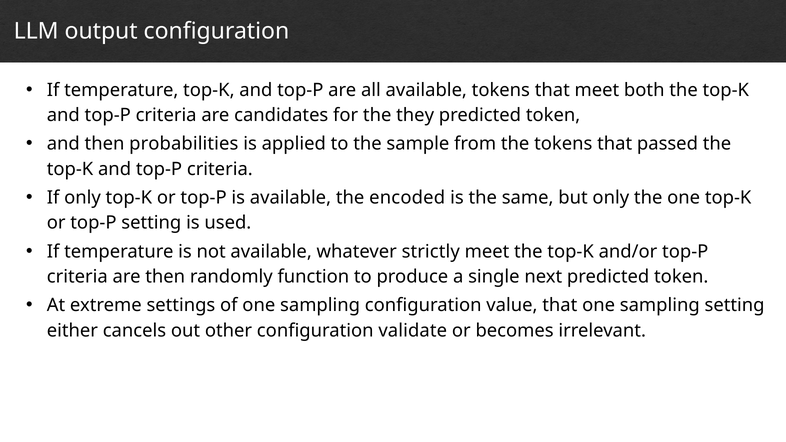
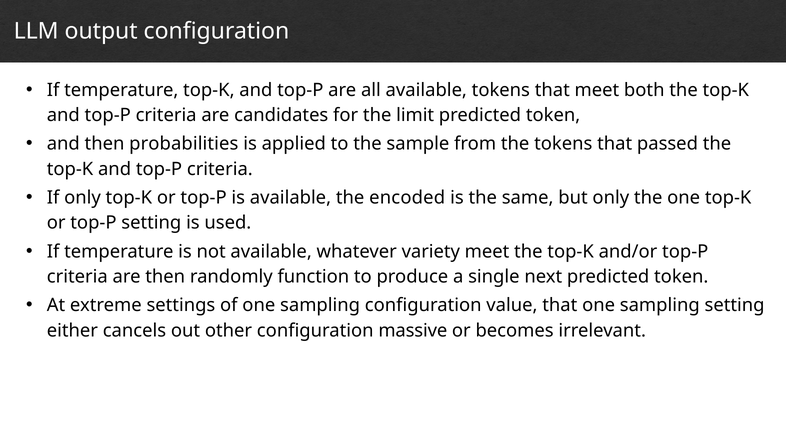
they: they -> limit (415, 115)
strictly: strictly -> variety (431, 252)
validate: validate -> massive (413, 331)
